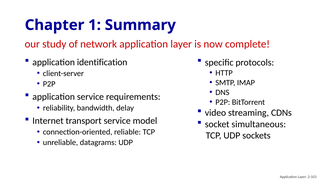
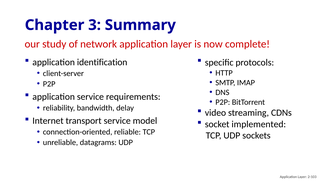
1: 1 -> 3 (95, 25)
simultaneous: simultaneous -> implemented (259, 124)
